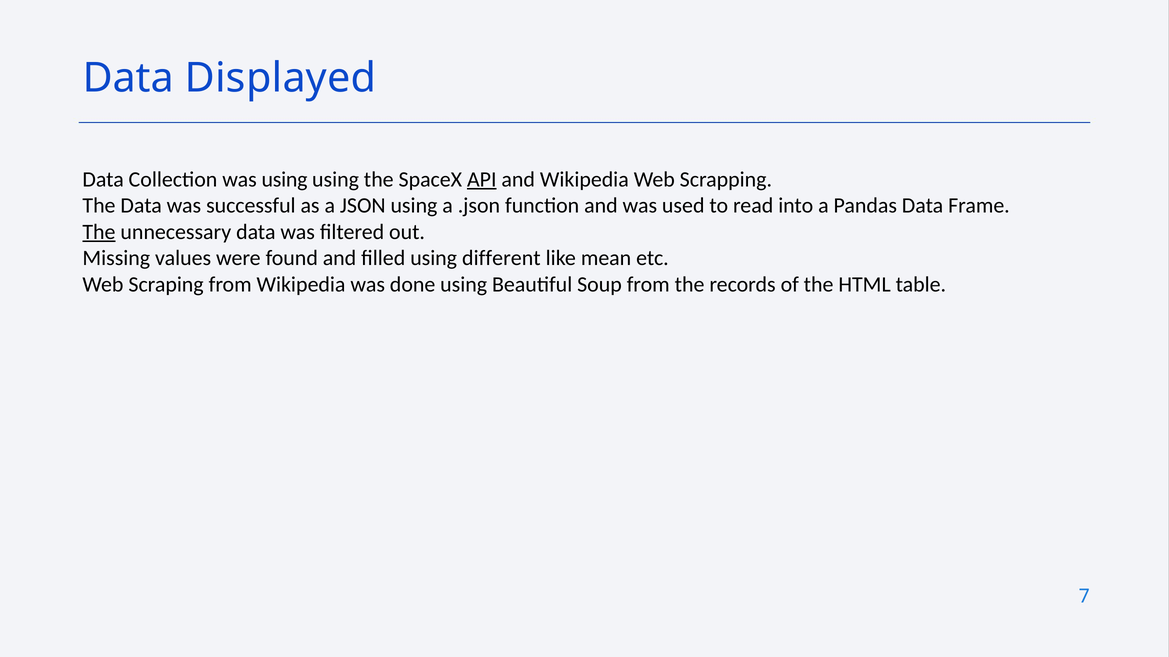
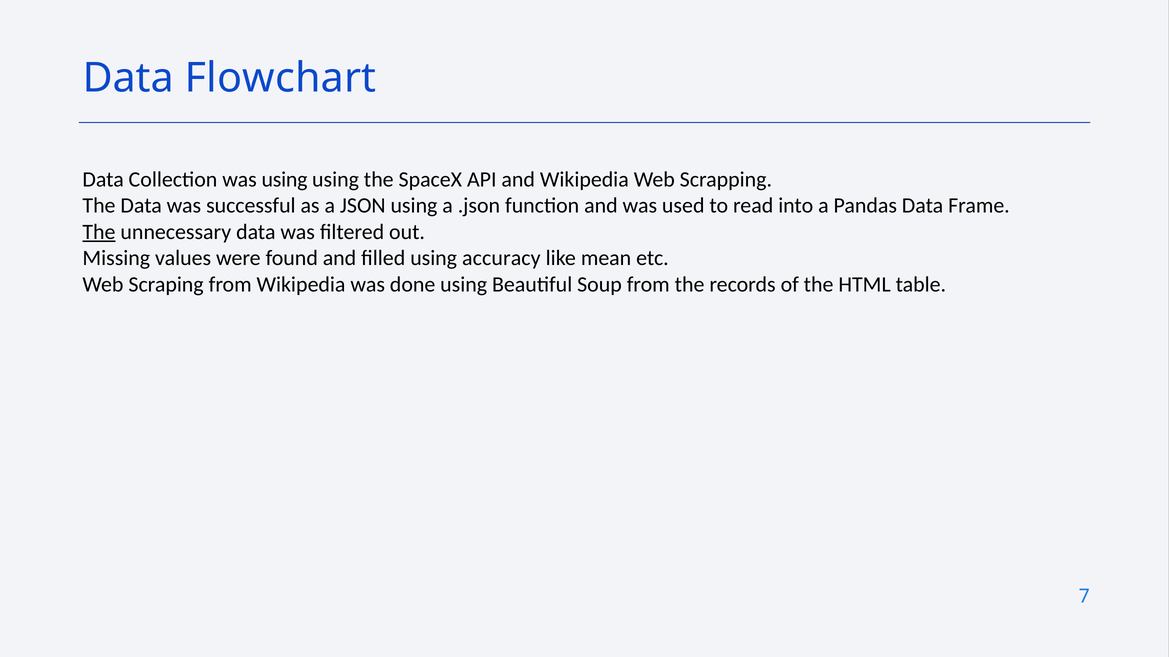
Displayed: Displayed -> Flowchart (281, 78)
API underline: present -> none (482, 180)
different: different -> accuracy (501, 258)
